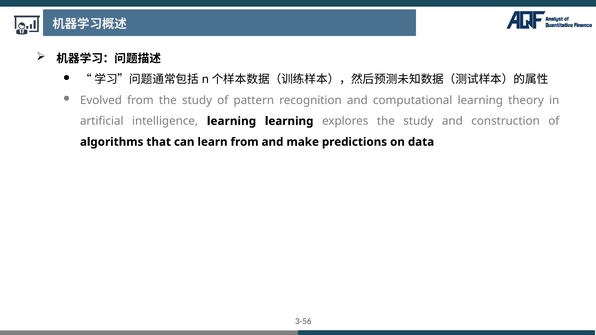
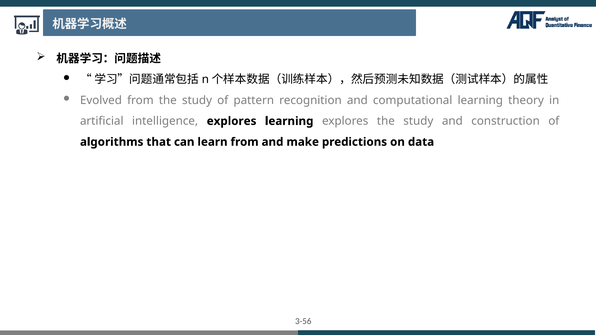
intelligence learning: learning -> explores (232, 121)
